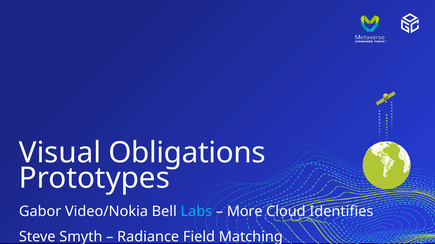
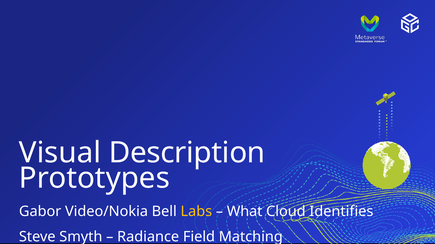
Obligations: Obligations -> Description (187, 153)
Labs colour: light blue -> yellow (196, 212)
More: More -> What (245, 212)
